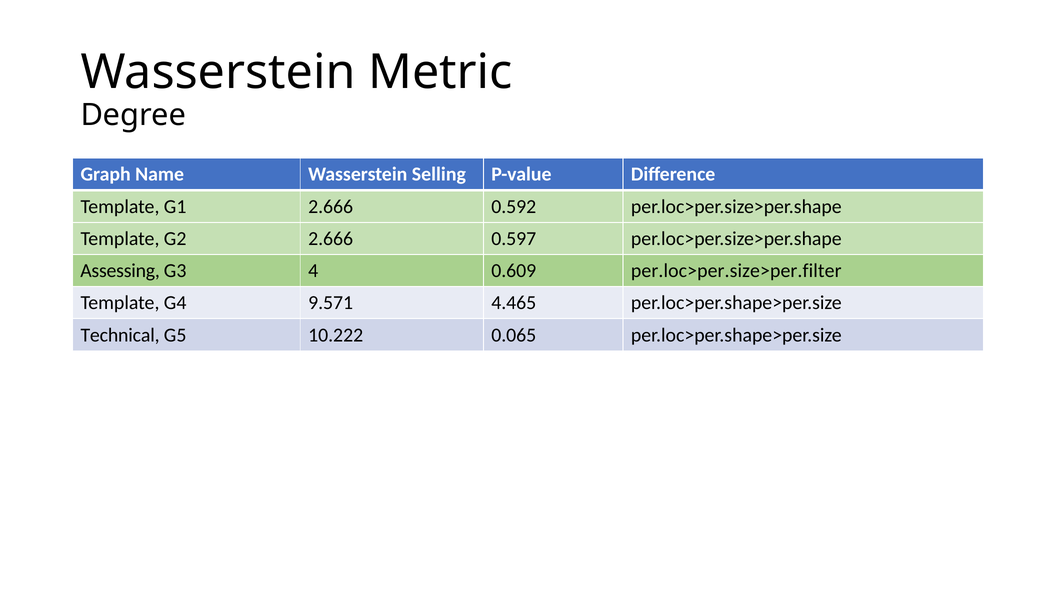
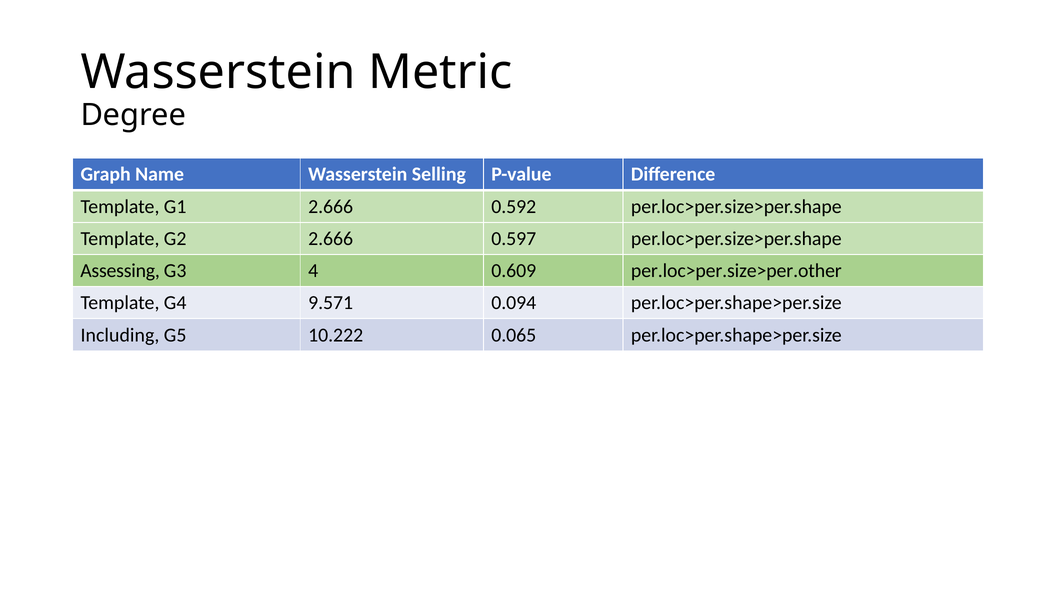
per.loc>per.size>per.filter: per.loc>per.size>per.filter -> per.loc>per.size>per.other (736, 271)
4.465: 4.465 -> 0.094 (514, 303)
Technical: Technical -> Including (120, 335)
